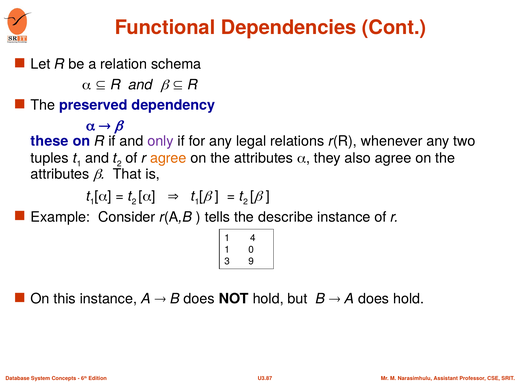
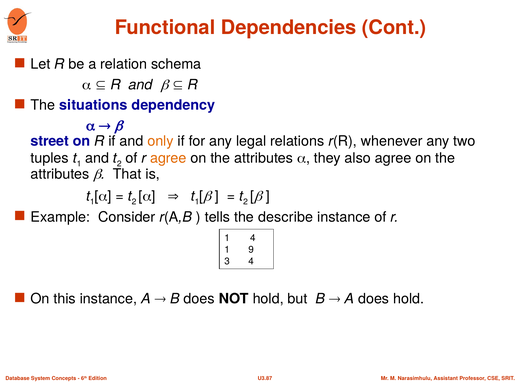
preserved: preserved -> situations (93, 105)
these: these -> street (50, 141)
only colour: purple -> orange (161, 141)
0: 0 -> 9 (251, 250)
3 9: 9 -> 4 (251, 261)
